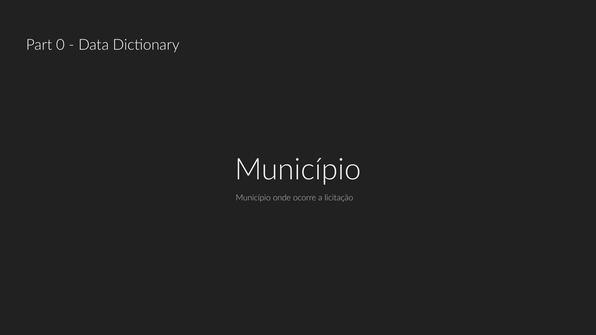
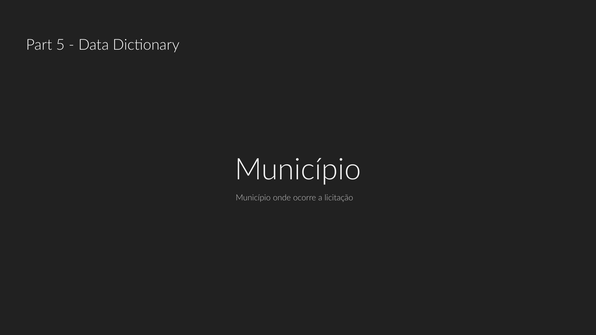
0: 0 -> 5 (60, 45)
